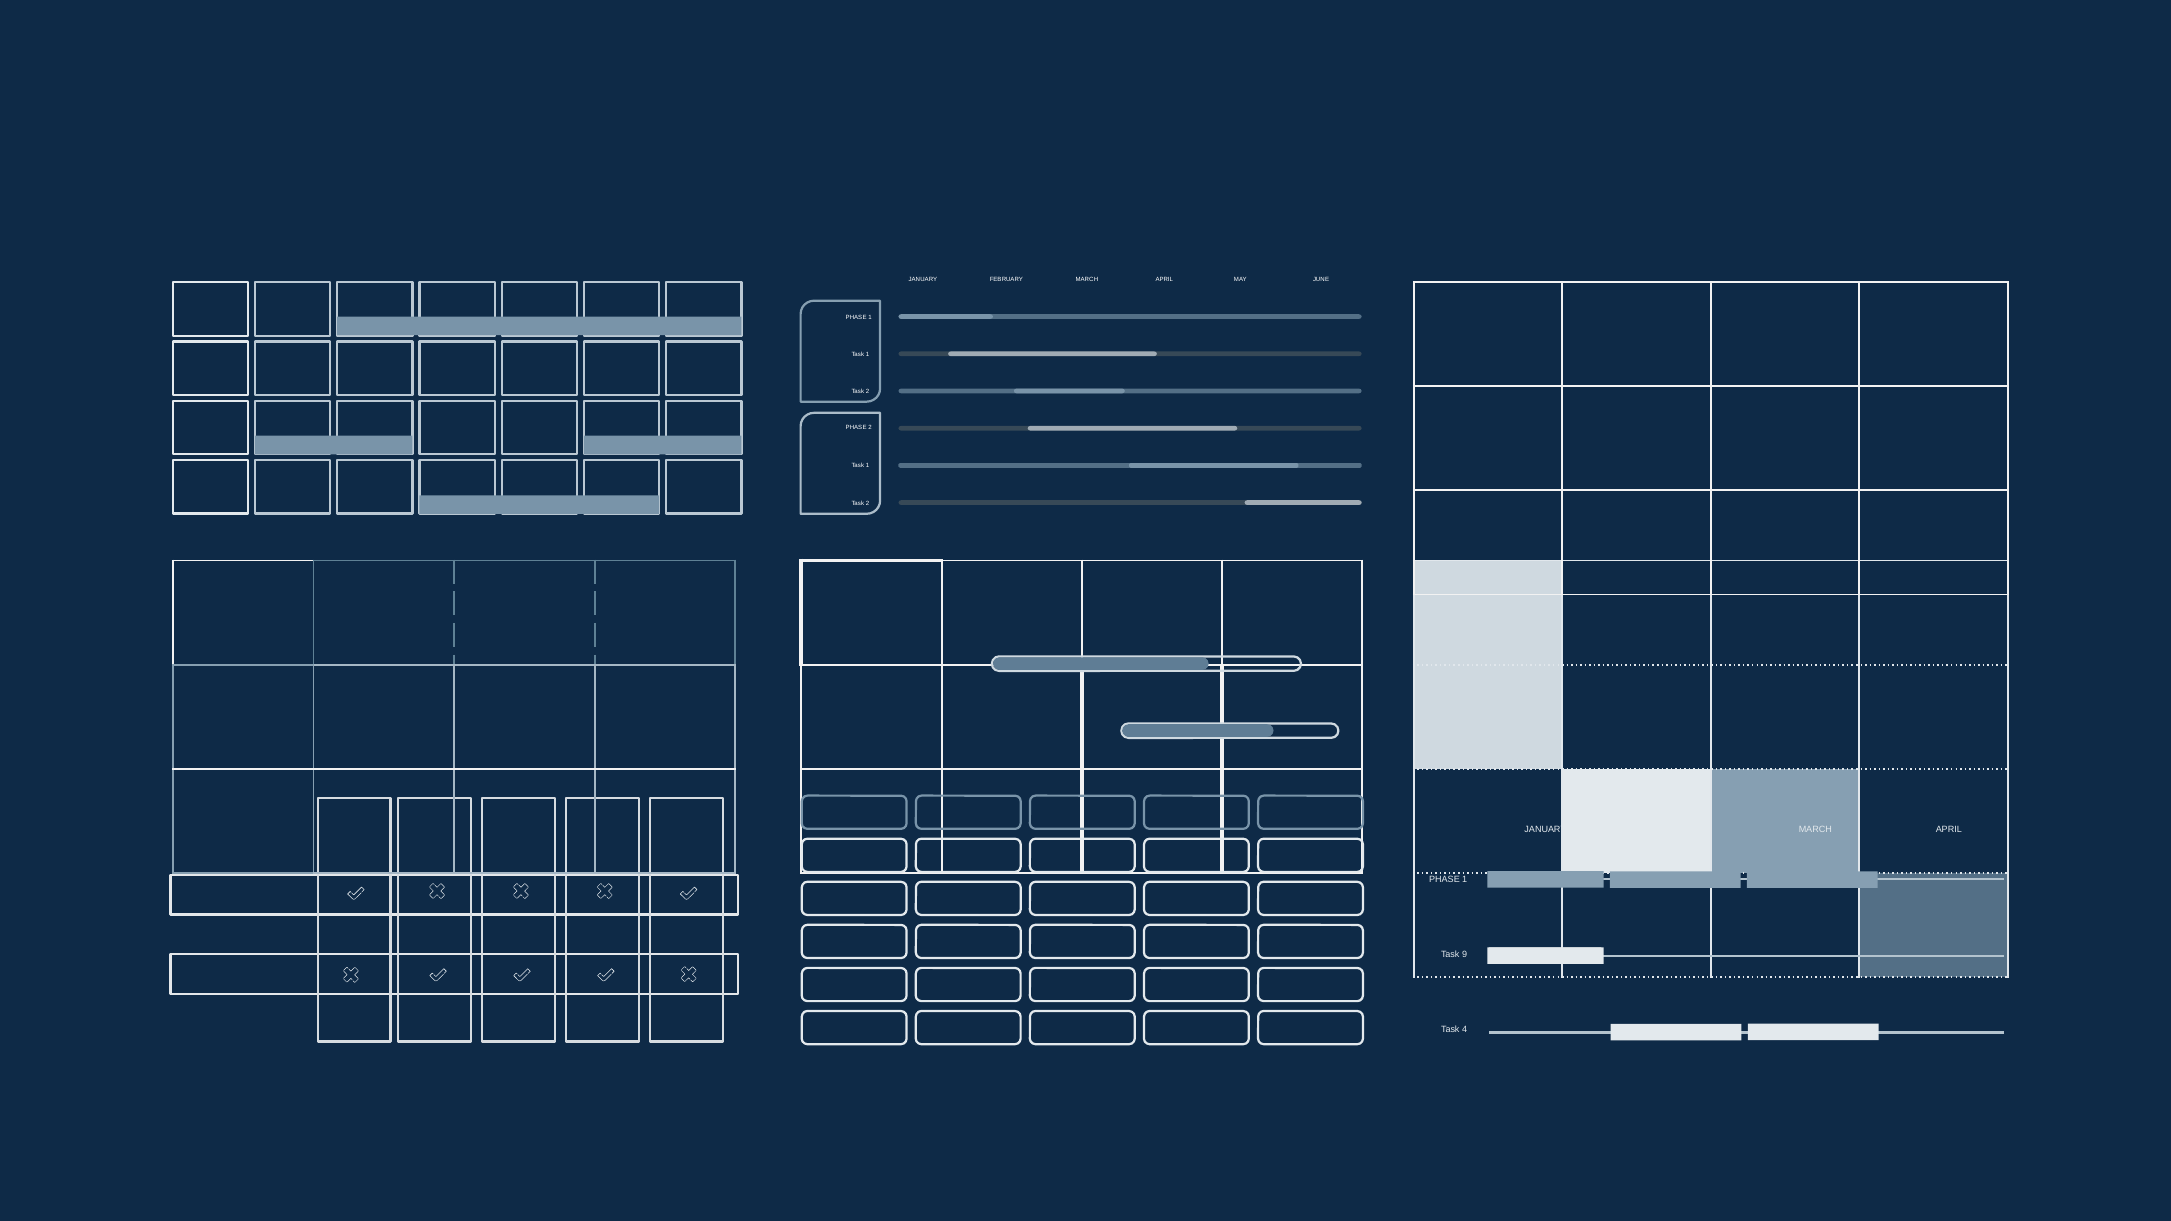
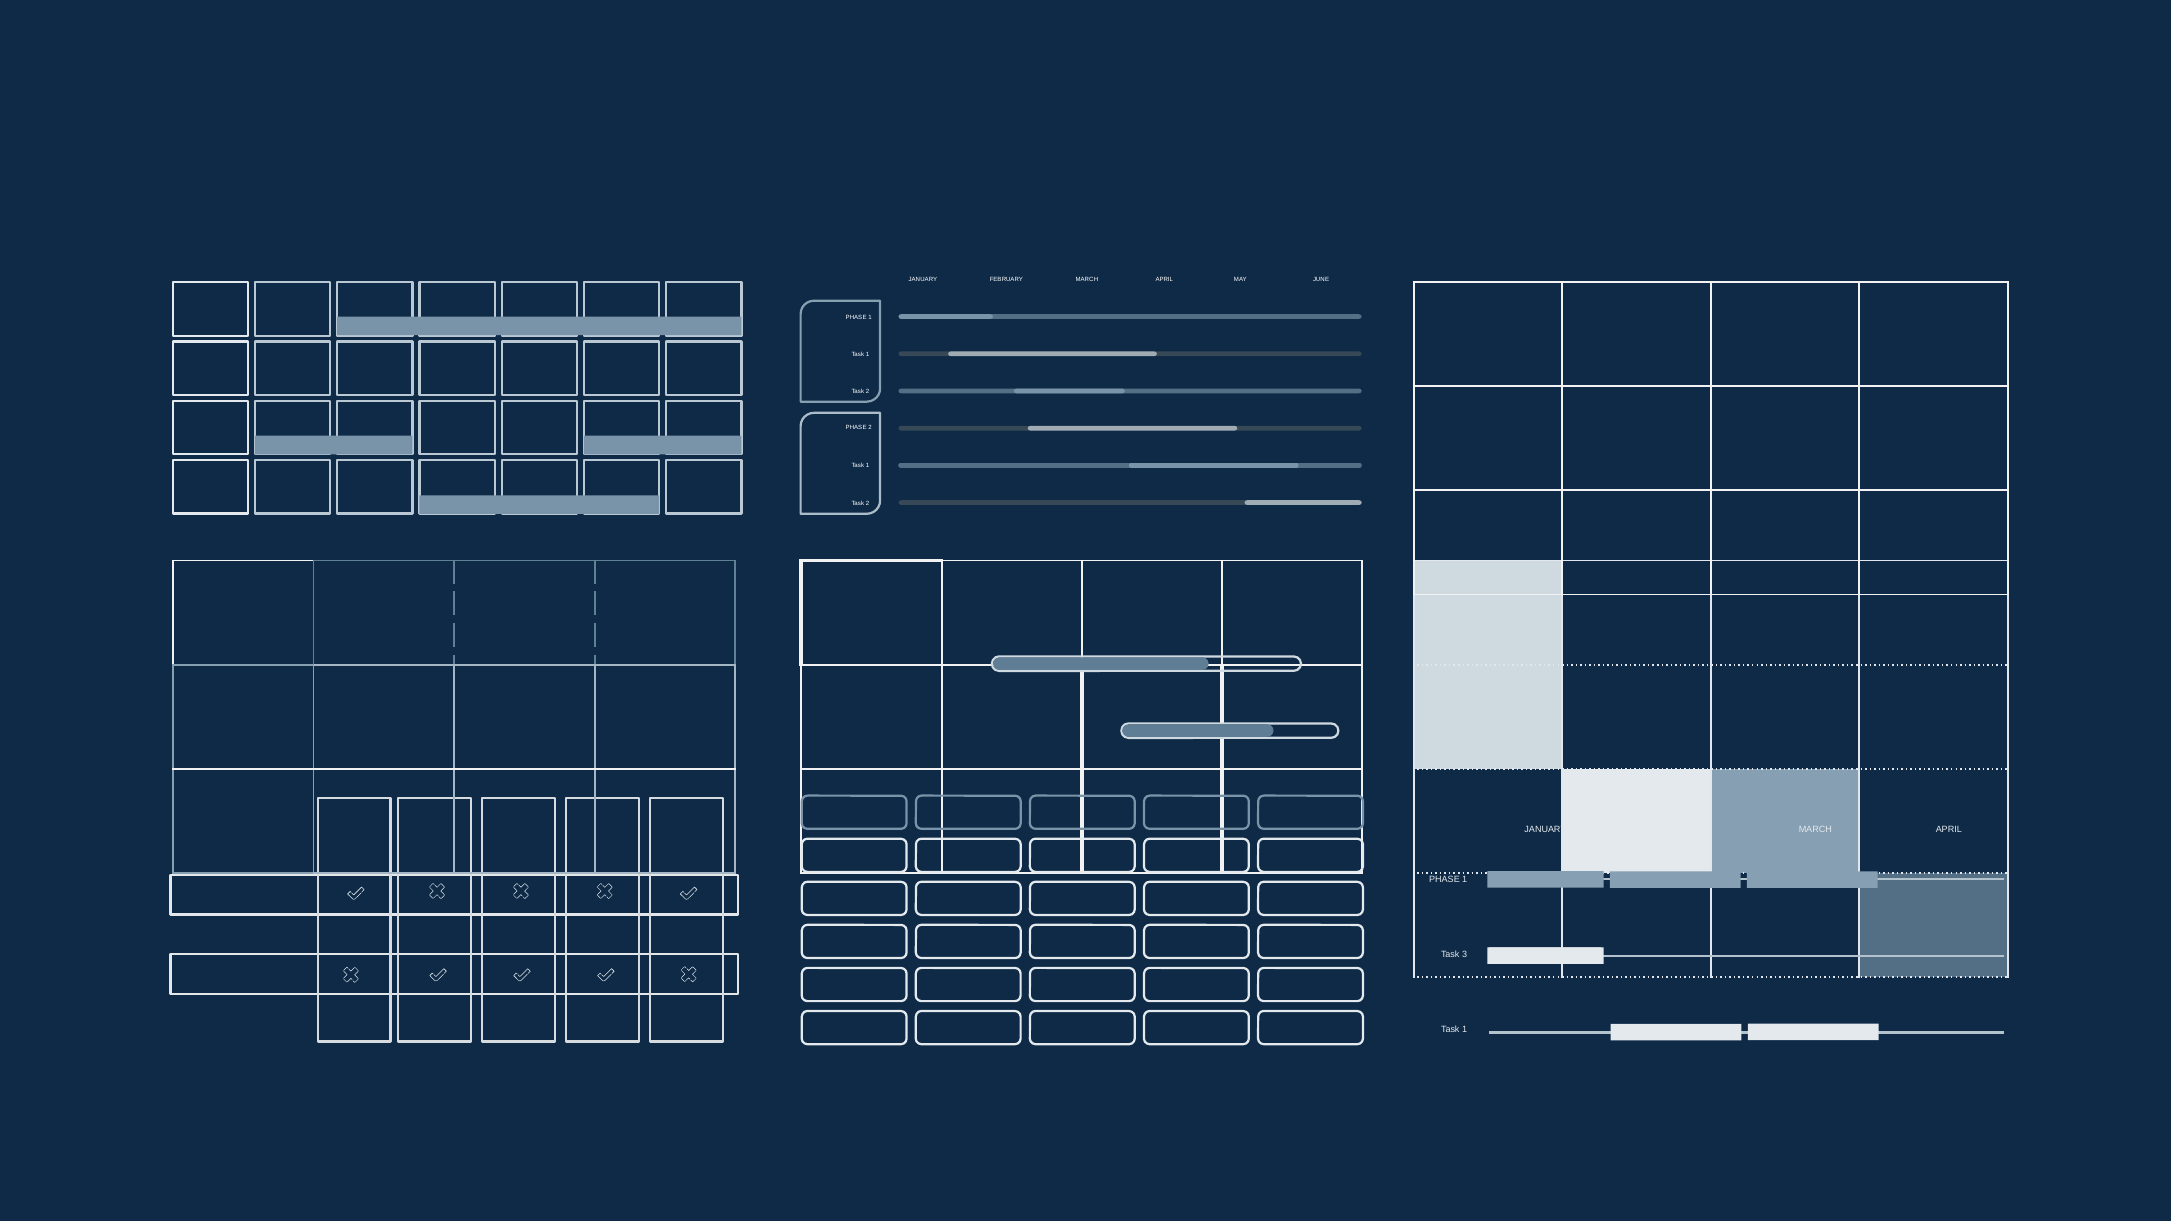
9: 9 -> 3 (1465, 955)
4: 4 -> 1 (1465, 1030)
